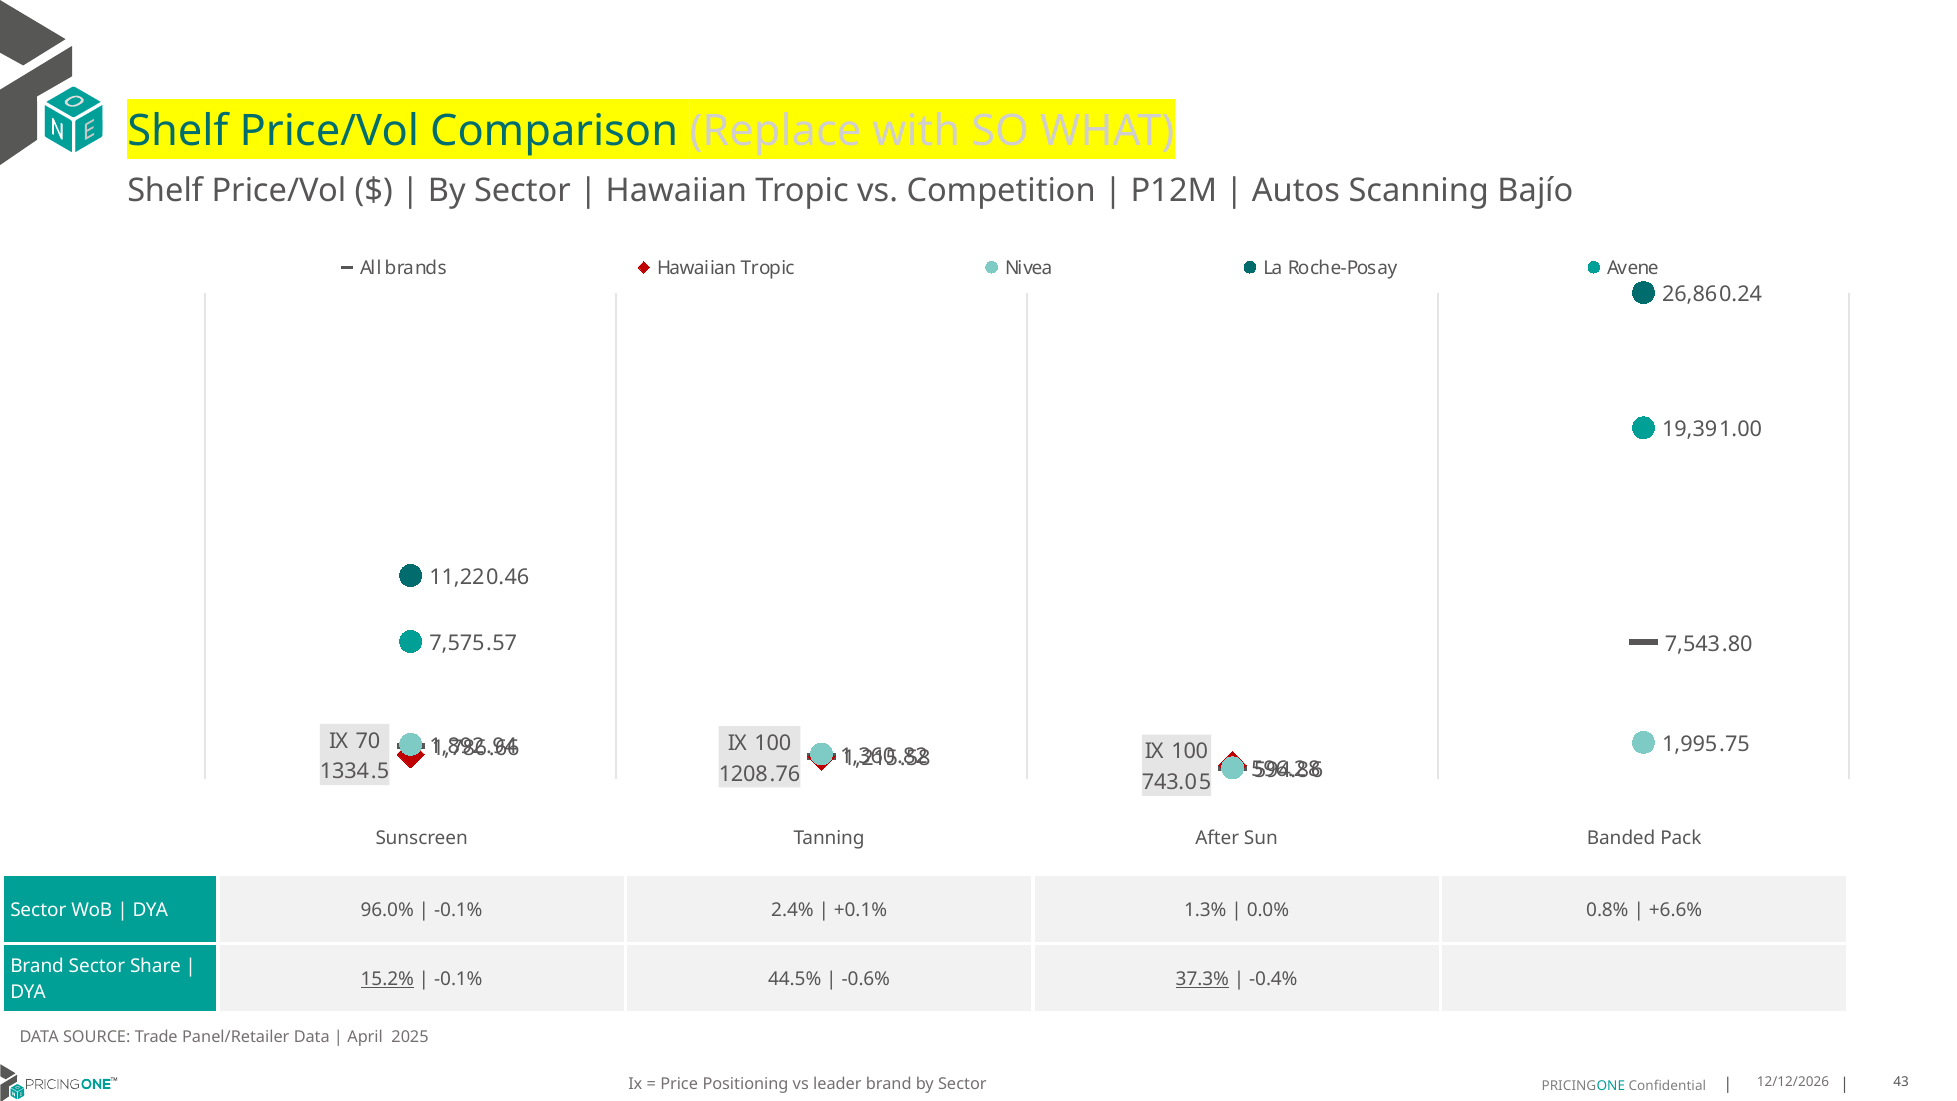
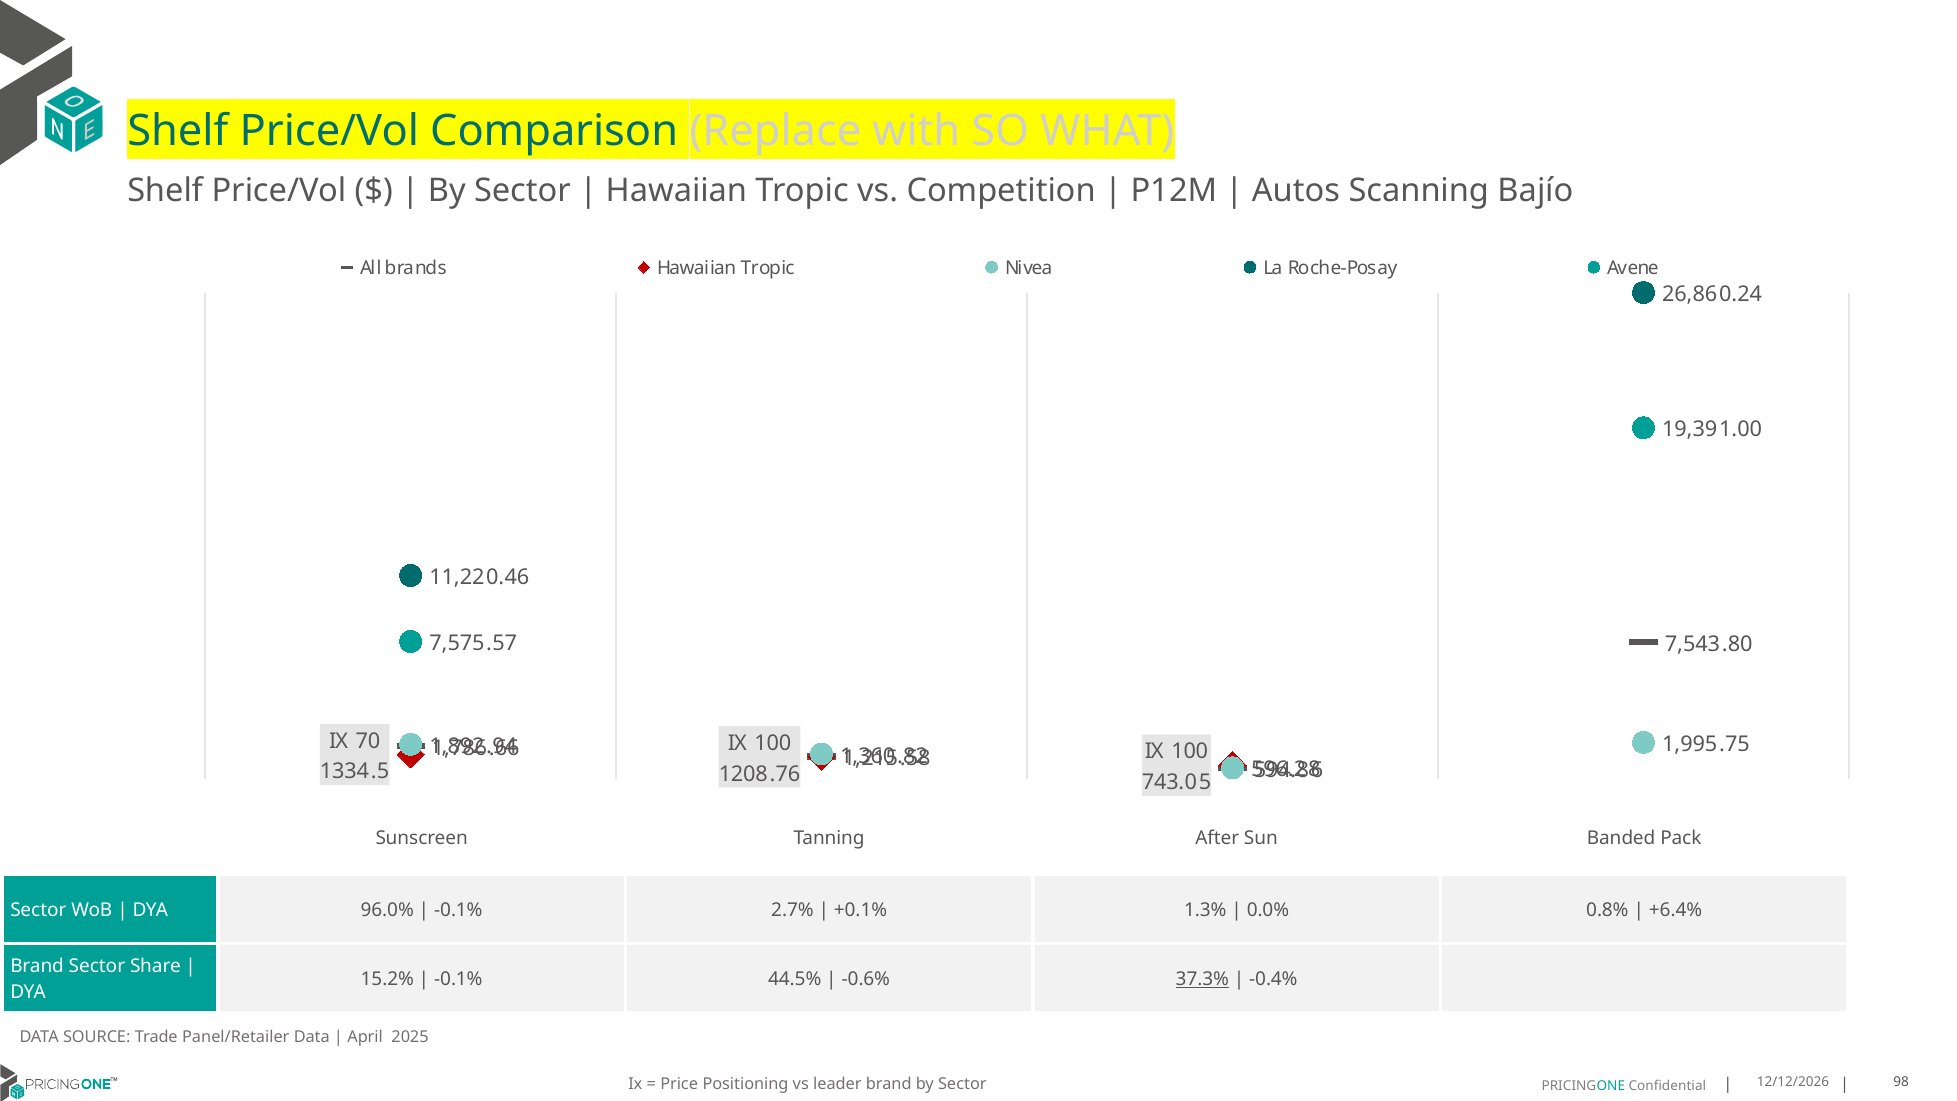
2.4%: 2.4% -> 2.7% (792, 910)
+6.6%: +6.6% -> +6.4% (1676, 910)
15.2% underline: present -> none (387, 979)
43: 43 -> 98 (1901, 1082)
